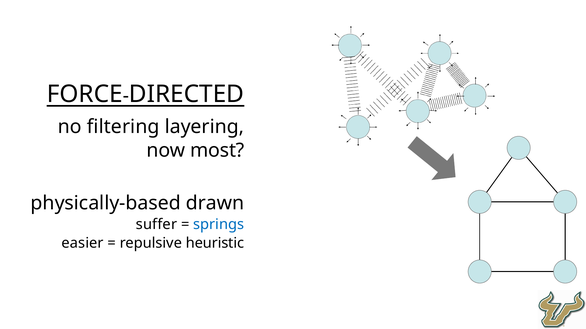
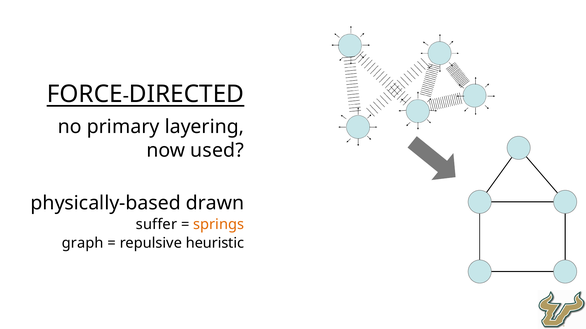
filtering: filtering -> primary (123, 127)
most: most -> used (217, 151)
springs colour: blue -> orange (219, 225)
easier: easier -> graph (83, 244)
